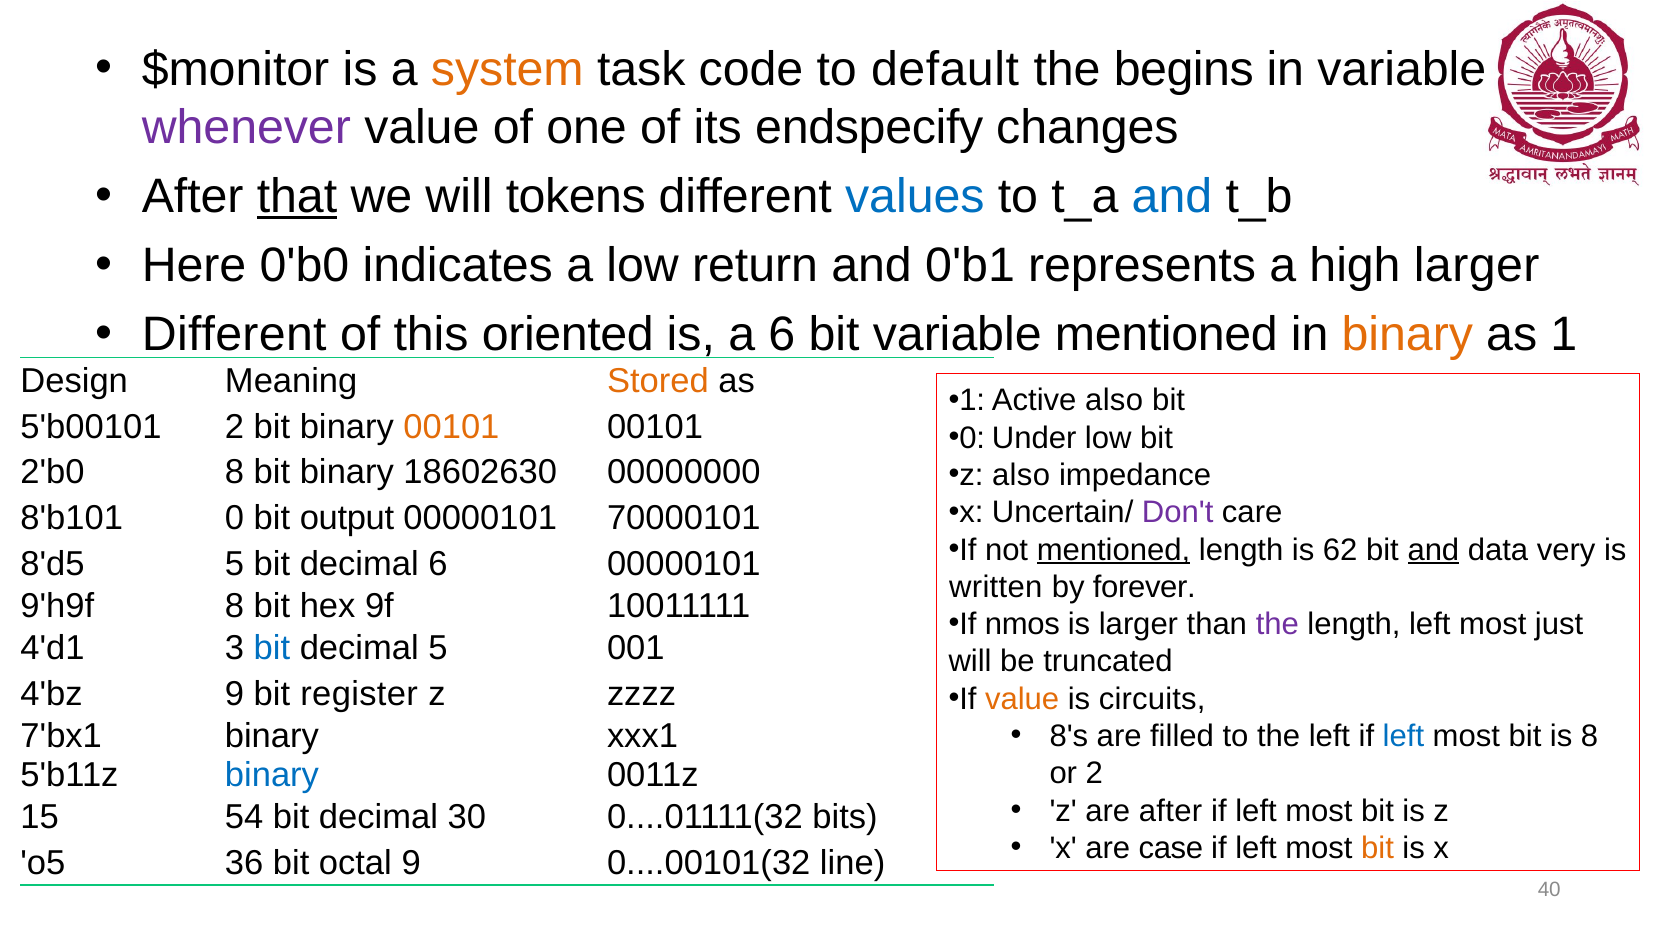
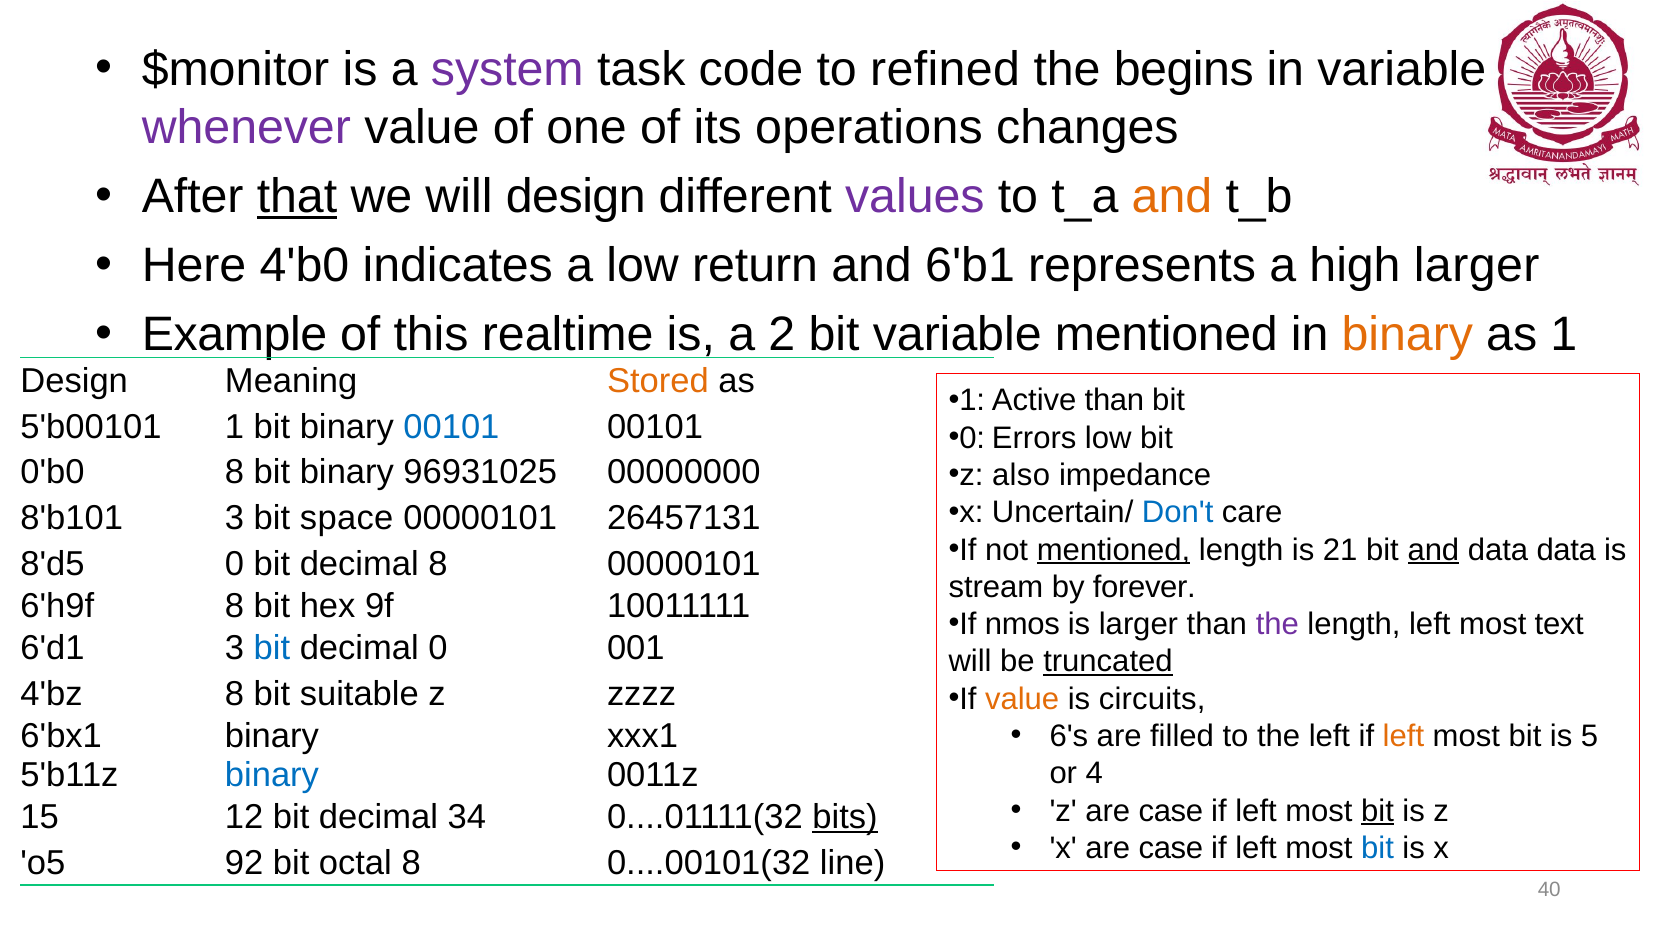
system colour: orange -> purple (507, 70)
default: default -> refined (945, 70)
endspecify: endspecify -> operations (869, 128)
will tokens: tokens -> design (576, 197)
values colour: blue -> purple (915, 197)
and colour: blue -> orange (1172, 197)
0'b0: 0'b0 -> 4'b0 (304, 266)
0'b1: 0'b1 -> 6'b1 (970, 266)
Different: Different -> Example (235, 335)
oriented: oriented -> realtime (568, 335)
a 6: 6 -> 2 (782, 335)
Active also: also -> than (1114, 401)
5'b00101 2: 2 -> 1 (235, 427)
00101 colour: orange -> blue (451, 427)
Under: Under -> Errors (1034, 438)
2'b0: 2'b0 -> 0'b0 (53, 472)
18602630: 18602630 -> 96931025 (480, 472)
Don't colour: purple -> blue (1178, 512)
8'b101 0: 0 -> 3 (235, 518)
output: output -> space (347, 518)
70000101: 70000101 -> 26457131 (684, 518)
62: 62 -> 21 (1340, 550)
data very: very -> data (1566, 550)
8'd5 5: 5 -> 0 (235, 564)
decimal 6: 6 -> 8 (438, 564)
written: written -> stream (996, 587)
9'h9f: 9'h9f -> 6'h9f (57, 606)
just: just -> text (1559, 624)
4'd1: 4'd1 -> 6'd1 (53, 648)
decimal 5: 5 -> 0 (438, 648)
truncated underline: none -> present (1108, 661)
4'bz 9: 9 -> 8 (235, 694)
register: register -> suitable (359, 694)
8's: 8's -> 6's (1069, 736)
left colour: blue -> orange (1403, 736)
is 8: 8 -> 5 (1590, 736)
7'bx1: 7'bx1 -> 6'bx1 (61, 736)
or 2: 2 -> 4 (1094, 773)
z are after: after -> case (1171, 811)
bit underline: none -> present (1377, 811)
54: 54 -> 12 (244, 817)
30: 30 -> 34 (467, 817)
bits underline: none -> present (845, 817)
bit colour: orange -> blue (1377, 848)
36: 36 -> 92 (244, 862)
octal 9: 9 -> 8 (411, 862)
